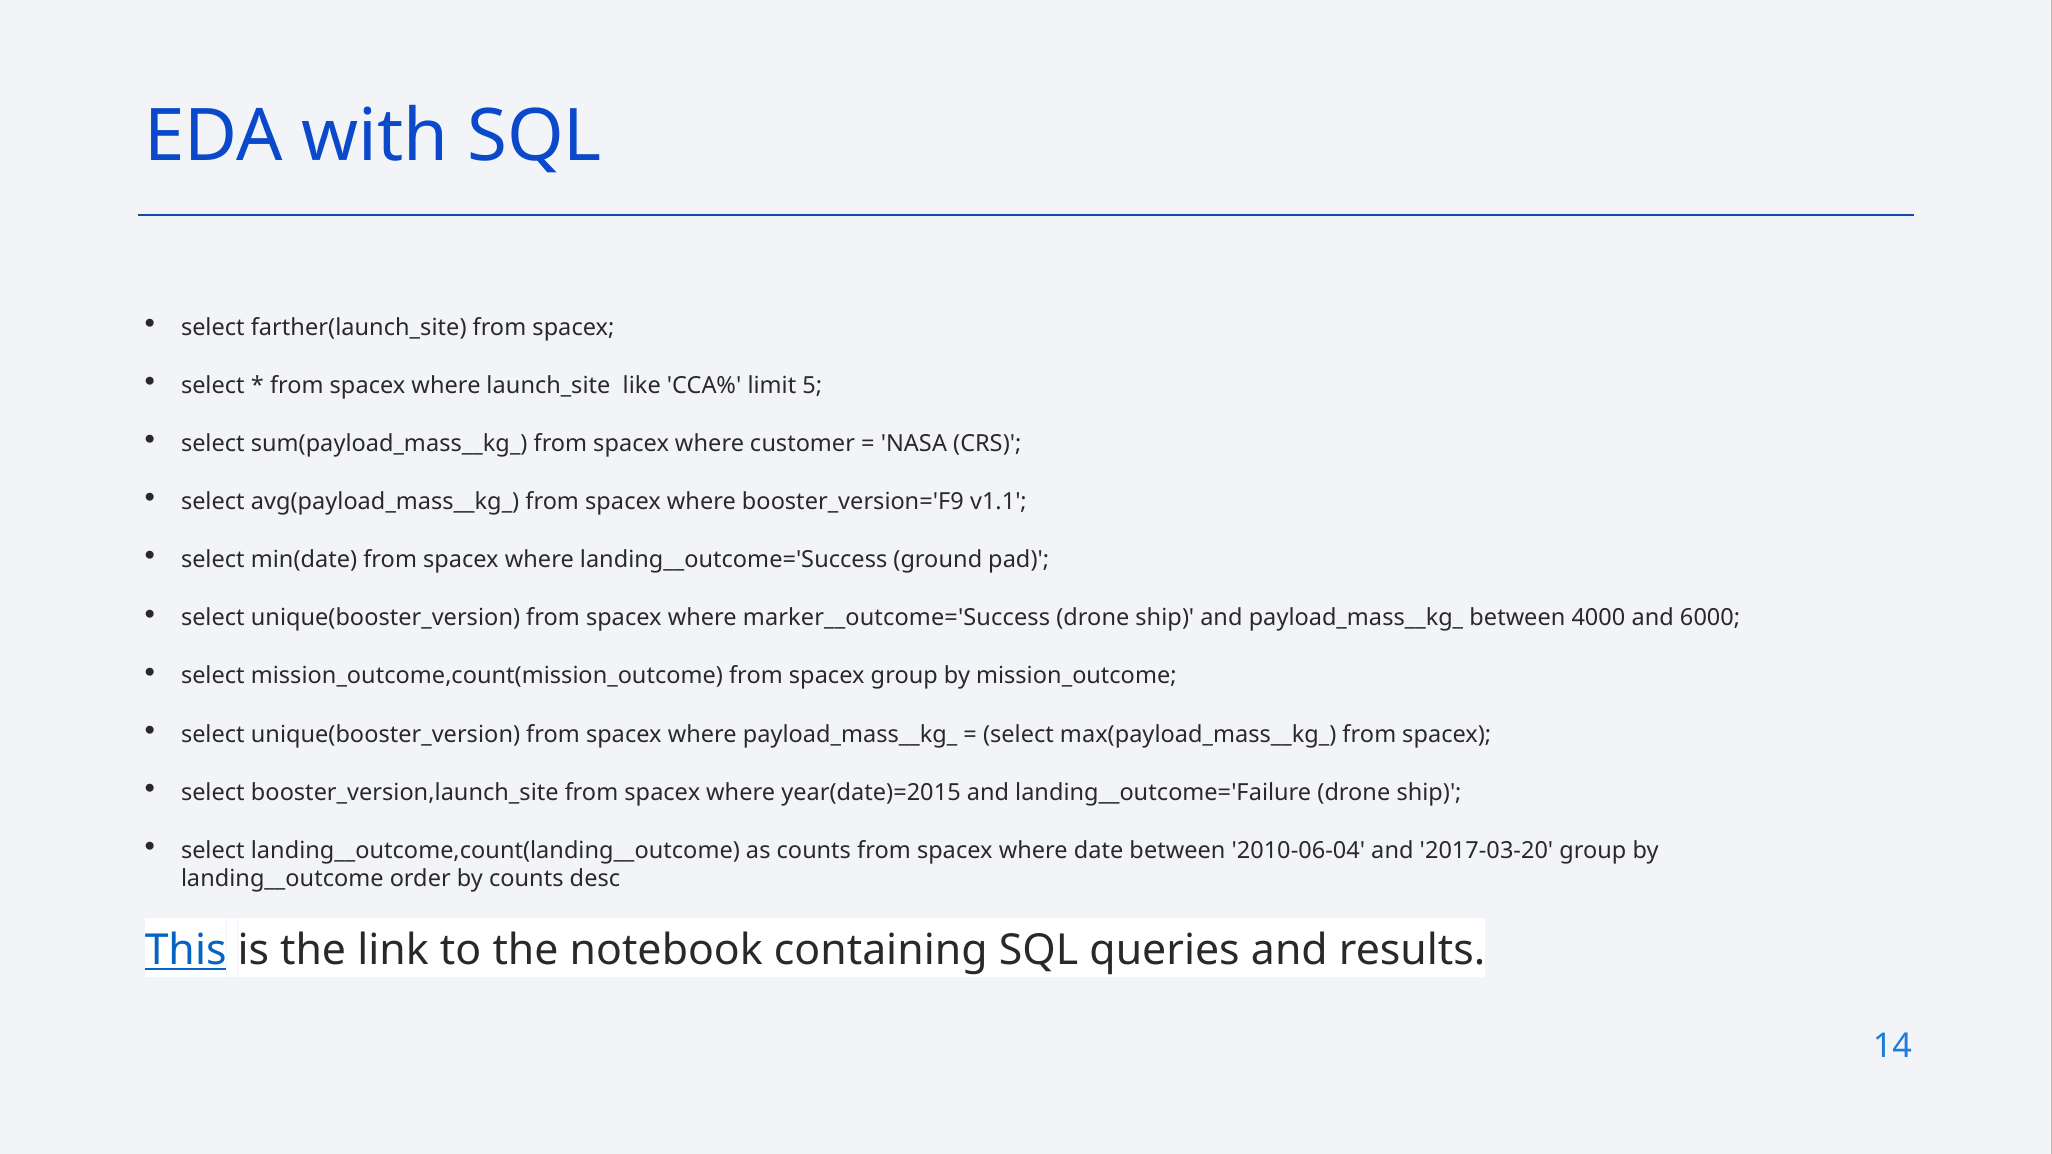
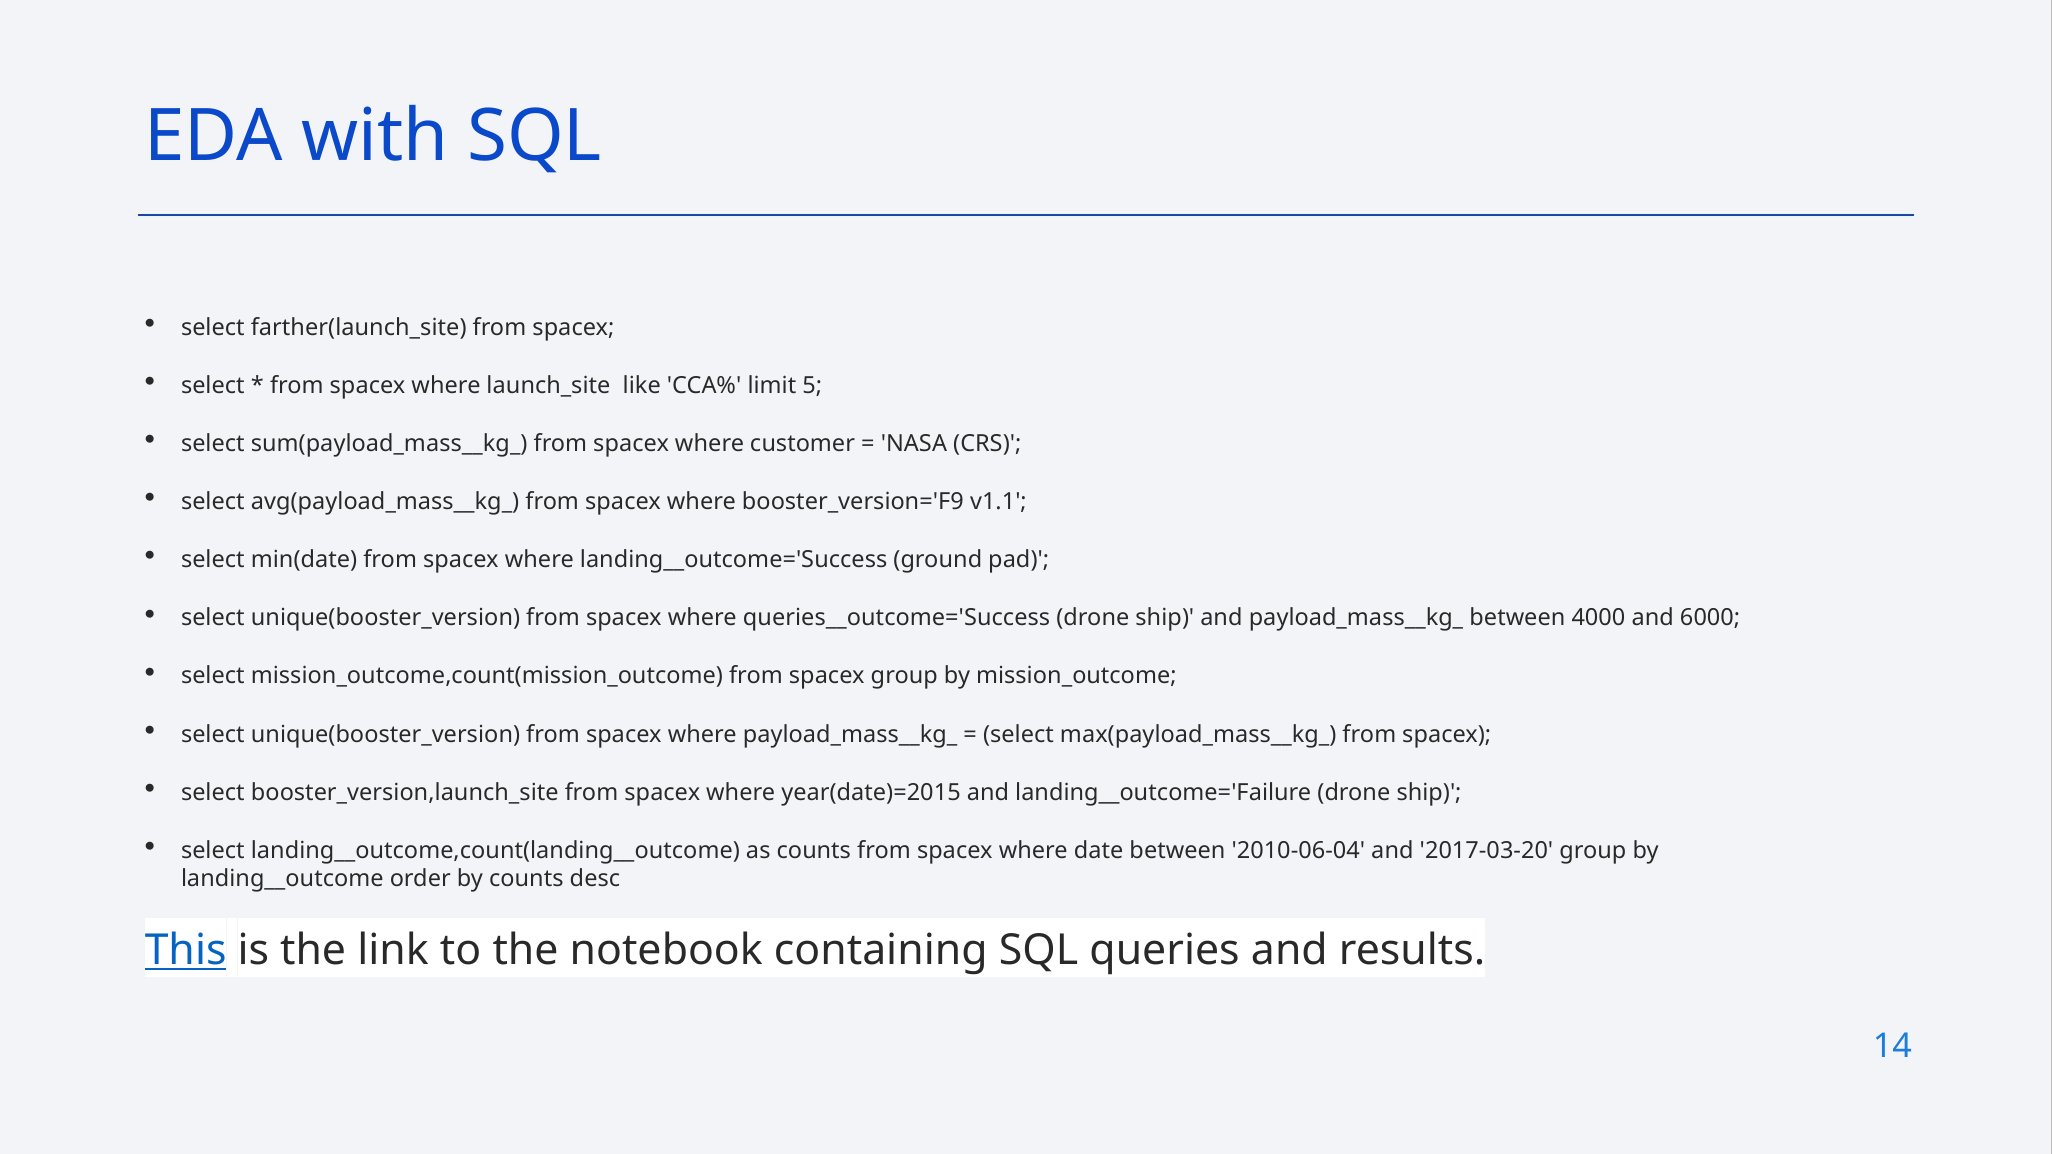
marker__outcome='Success: marker__outcome='Success -> queries__outcome='Success (897, 618)
